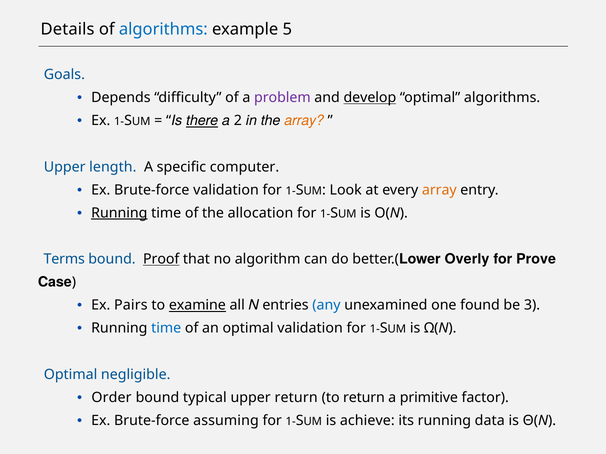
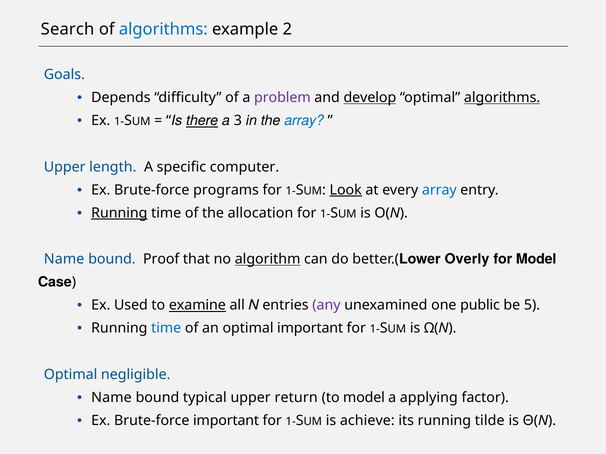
Details: Details -> Search (68, 29)
5: 5 -> 2 (287, 29)
algorithms underline: none -> present (502, 98)
2: 2 -> 3 (238, 121)
array colour: orange -> blue (304, 121)
Brute-force validation: validation -> programs (226, 190)
Look underline: none -> present (346, 190)
array colour: orange -> blue (439, 190)
Terms: Terms -> Name (64, 259)
Proof underline: present -> none (161, 259)
algorithm underline: none -> present (268, 259)
for Prove: Prove -> Model (536, 259)
Pairs: Pairs -> Used (131, 306)
any colour: blue -> purple (326, 306)
found: found -> public (480, 306)
3: 3 -> 5 (532, 306)
optimal validation: validation -> important (310, 329)
Order: Order -> Name (111, 398)
to return: return -> model (364, 398)
primitive: primitive -> applying (429, 398)
Brute-force assuming: assuming -> important (226, 421)
data: data -> tilde (490, 421)
